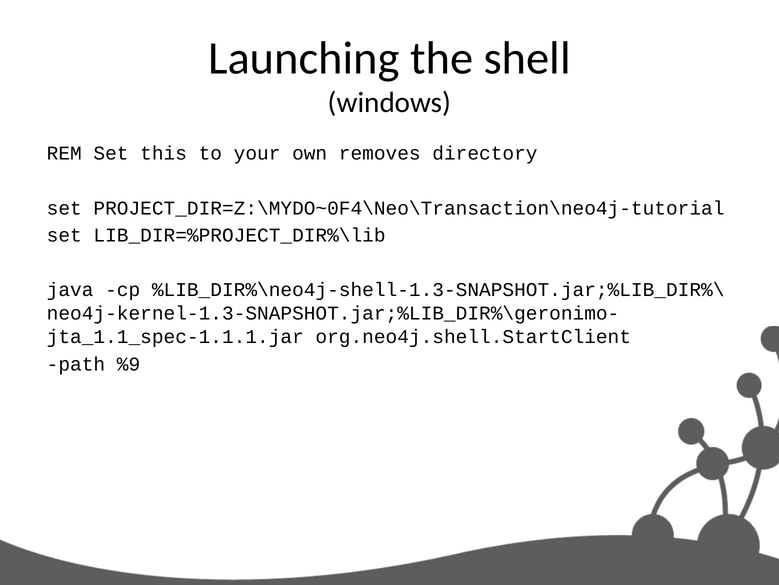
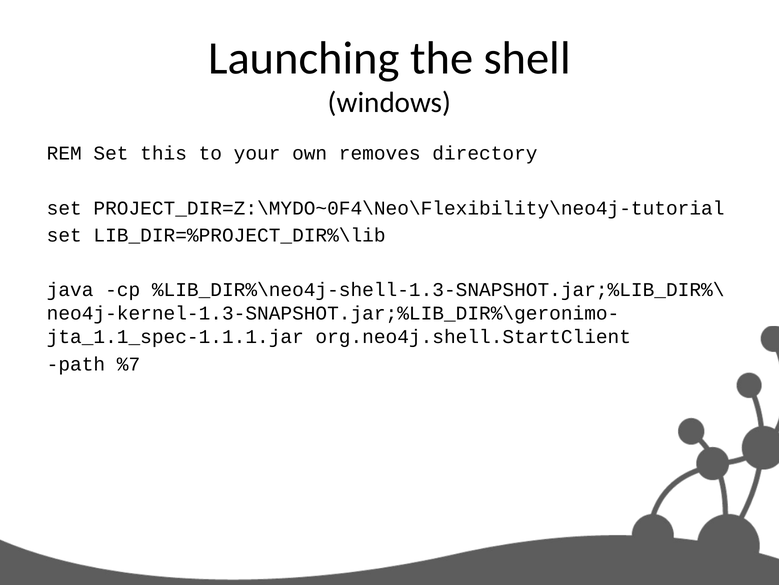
PROJECT_DIR=Z:\MYDO~0F4\Neo\Transaction\neo4j-tutorial: PROJECT_DIR=Z:\MYDO~0F4\Neo\Transaction\neo4j-tutorial -> PROJECT_DIR=Z:\MYDO~0F4\Neo\Flexibility\neo4j-tutorial (409, 208)
%9: %9 -> %7 (129, 364)
